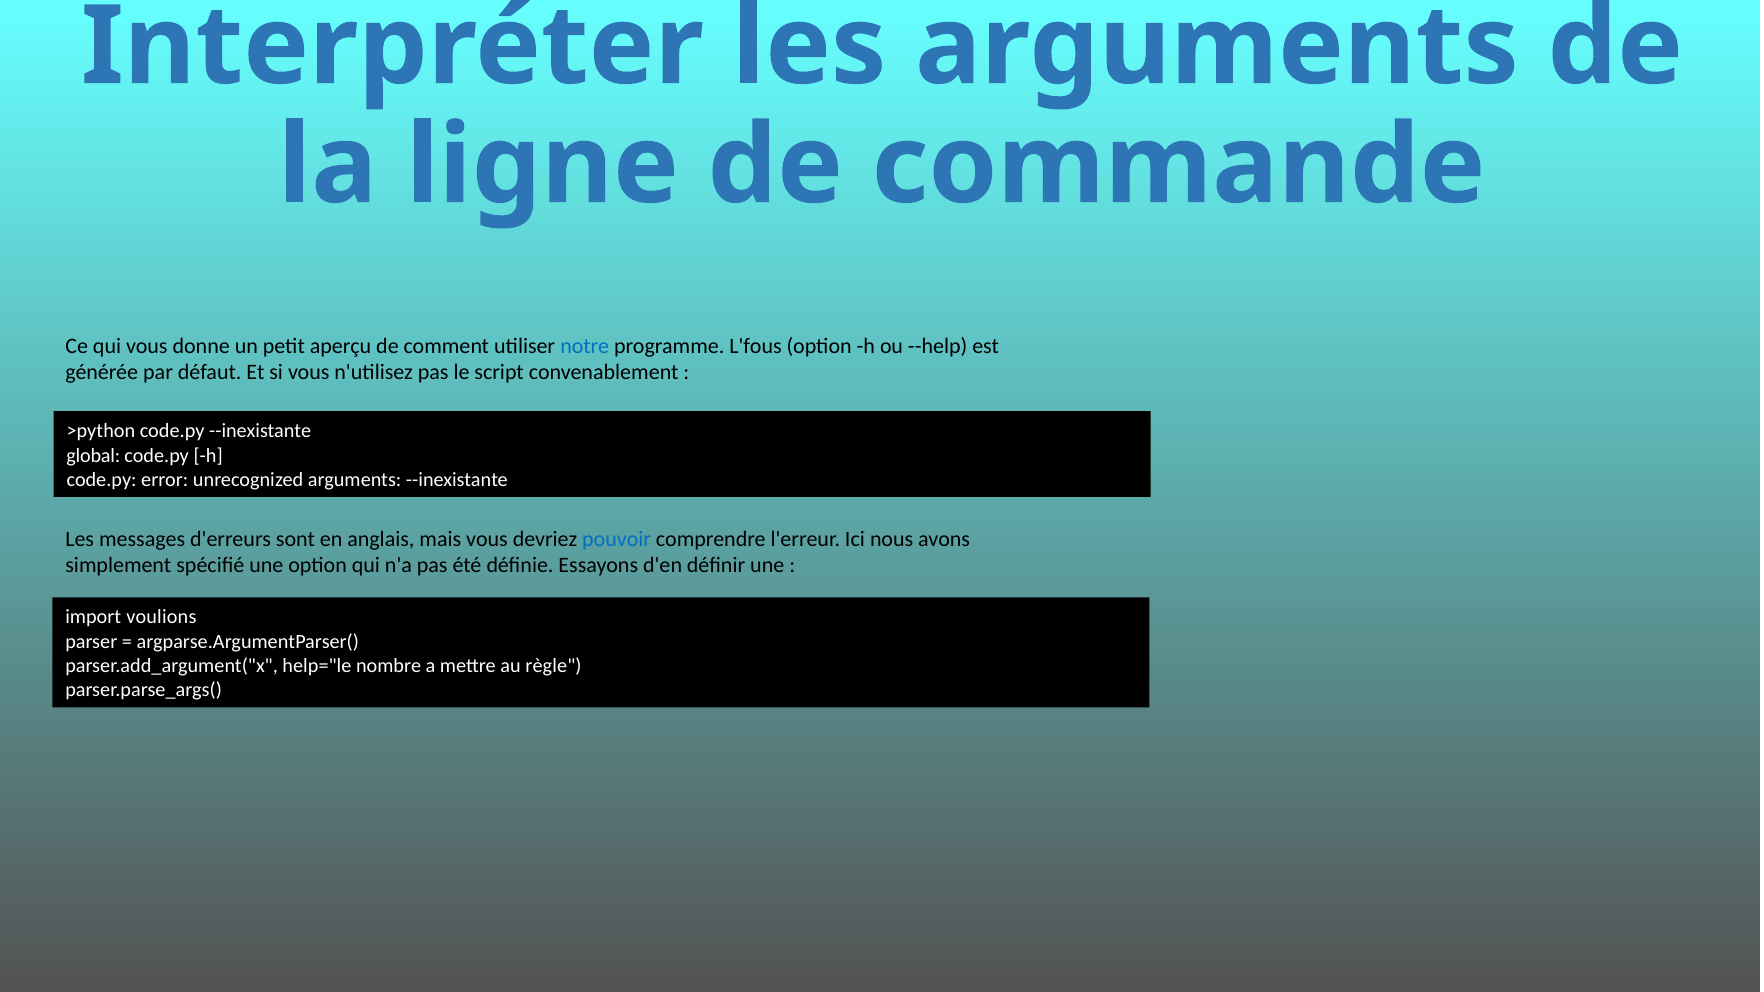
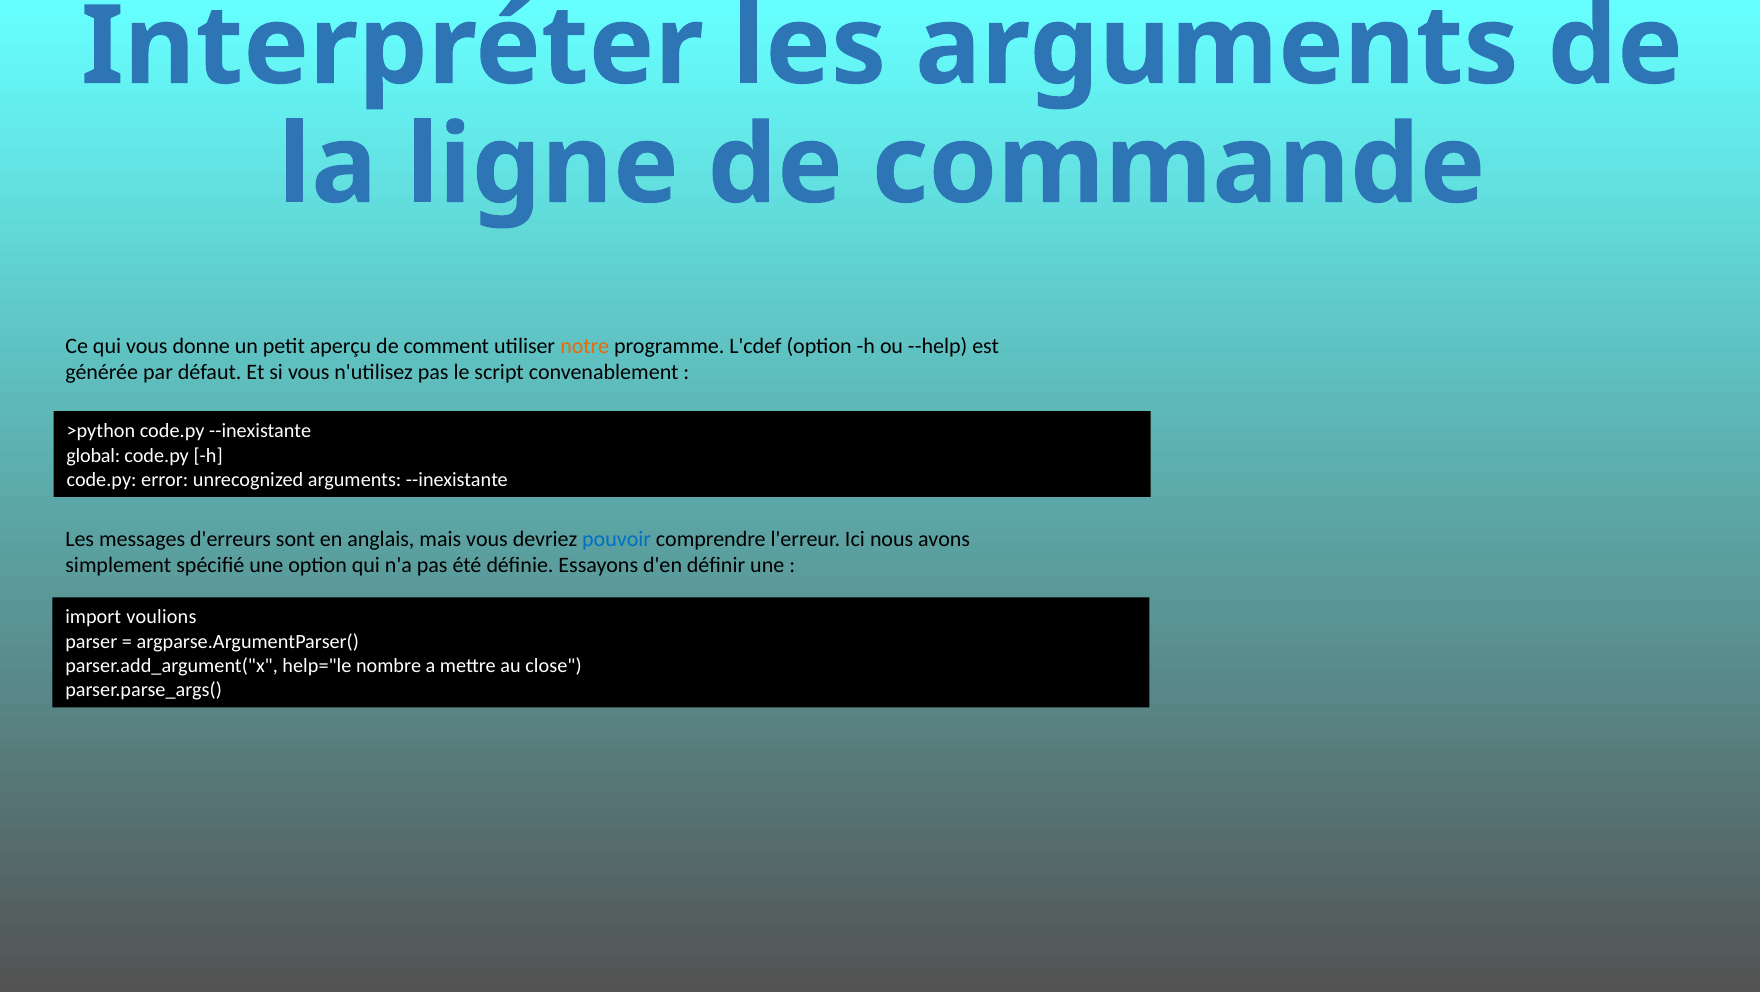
notre colour: blue -> orange (585, 346)
L'fous: L'fous -> L'cdef (756, 346)
règle: règle -> close (554, 666)
